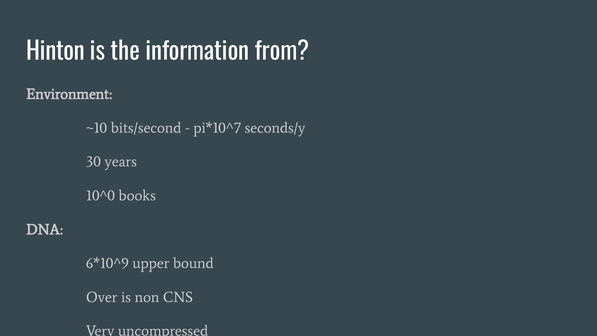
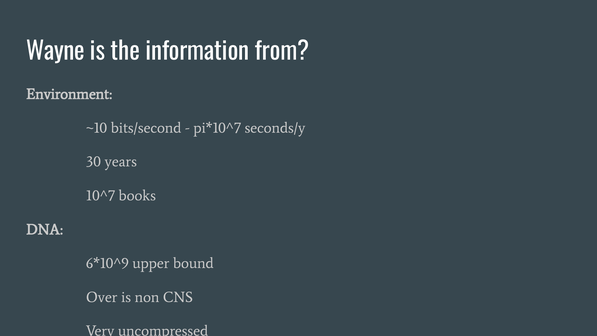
Hinton: Hinton -> Wayne (55, 52)
10^0: 10^0 -> 10^7 (100, 195)
